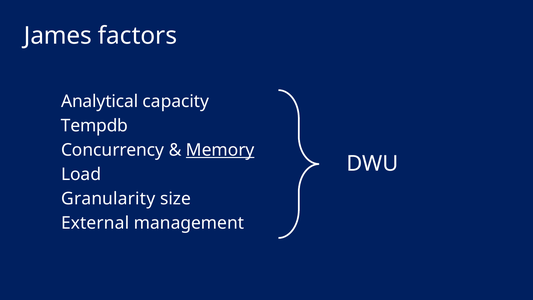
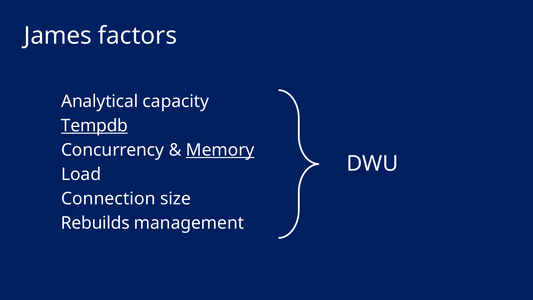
Tempdb underline: none -> present (94, 126)
Granularity: Granularity -> Connection (108, 199)
External: External -> Rebuilds (95, 223)
